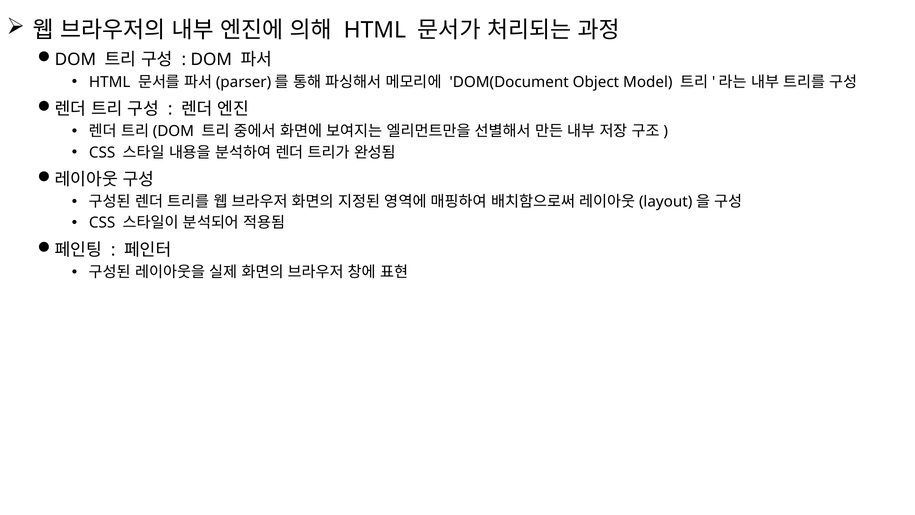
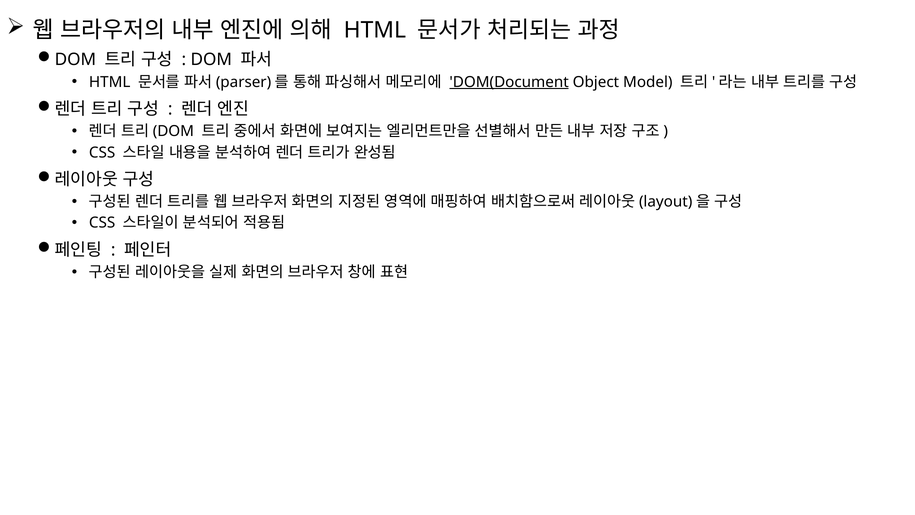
DOM(Document underline: none -> present (509, 82)
